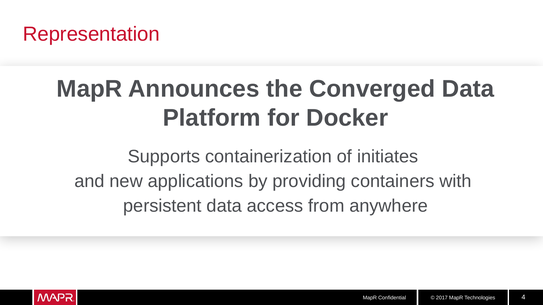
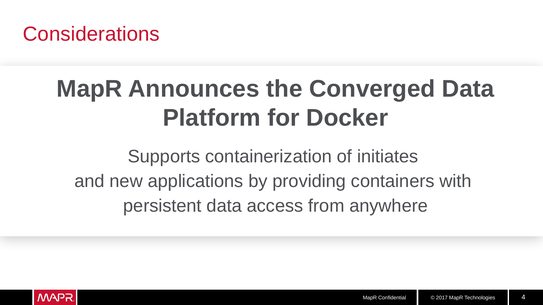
Representation: Representation -> Considerations (91, 34)
